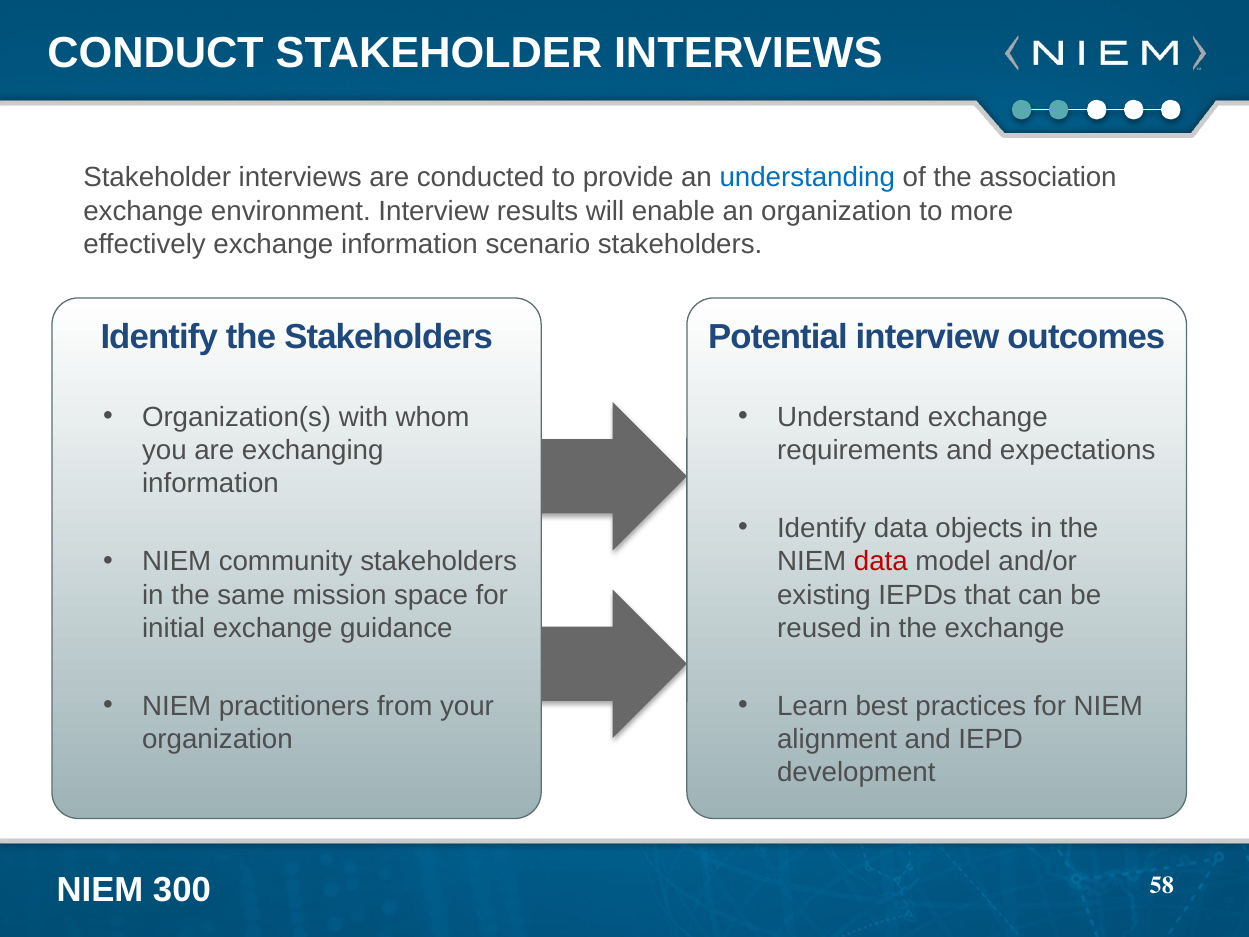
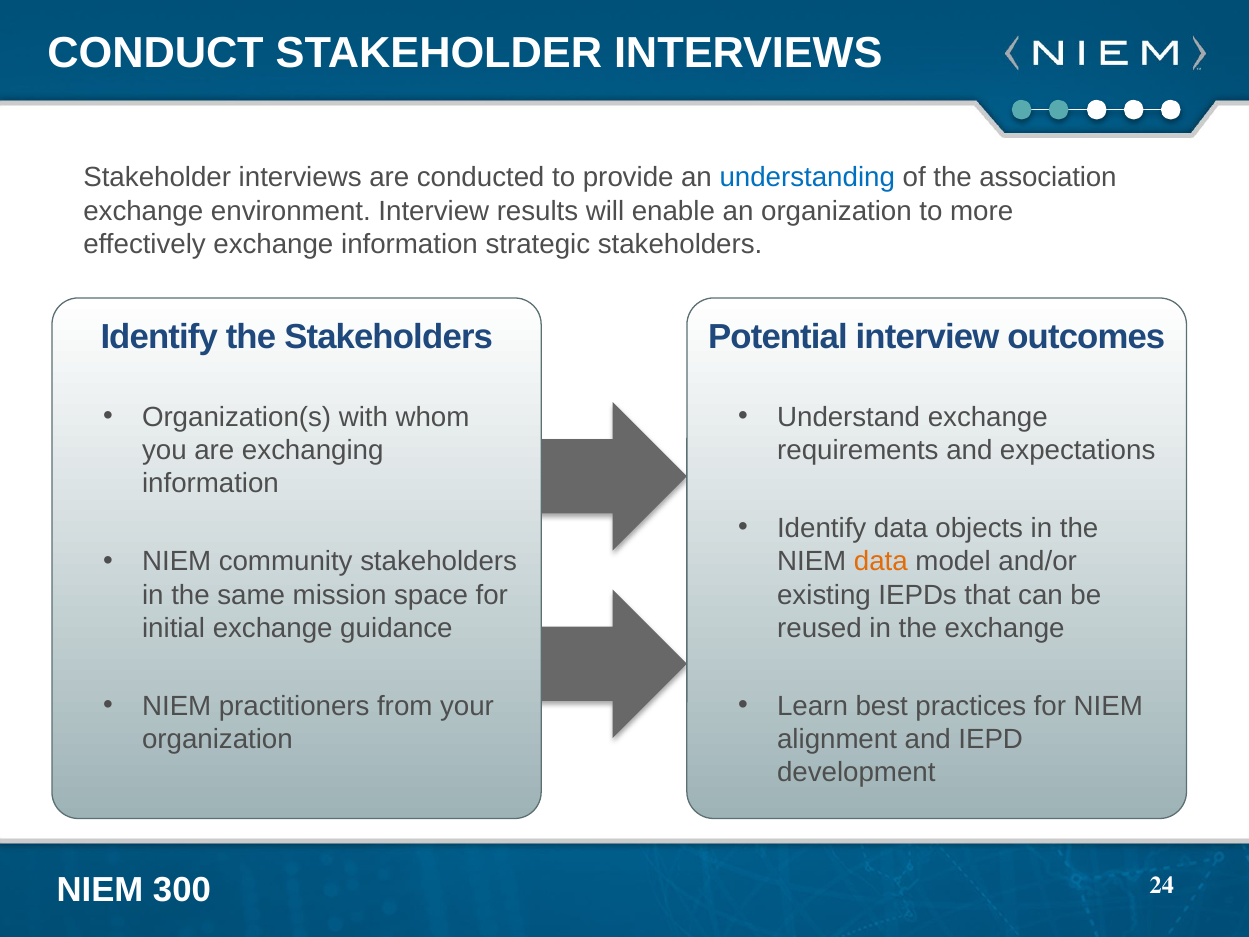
scenario: scenario -> strategic (538, 244)
data colour: red -> orange (881, 562)
58: 58 -> 24 (1162, 886)
